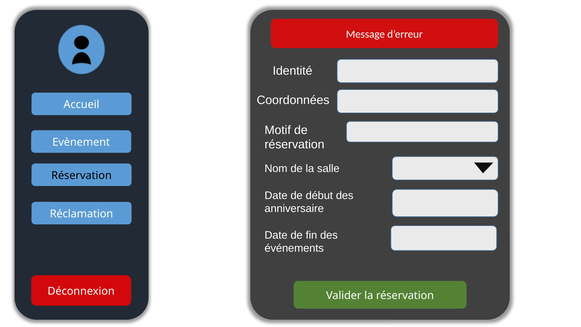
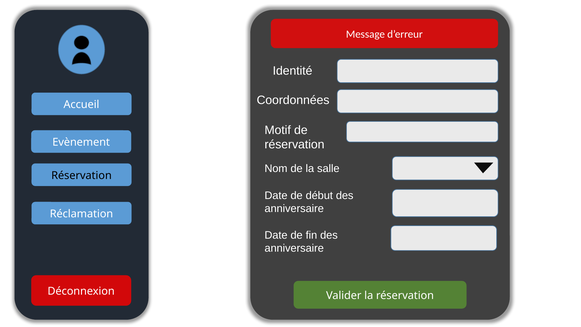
événements: événements -> anniversaire (294, 248)
